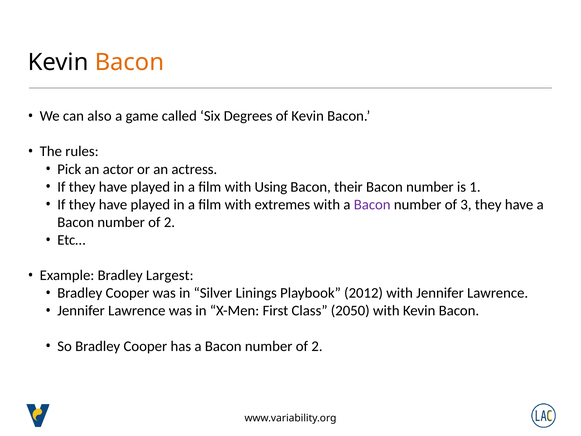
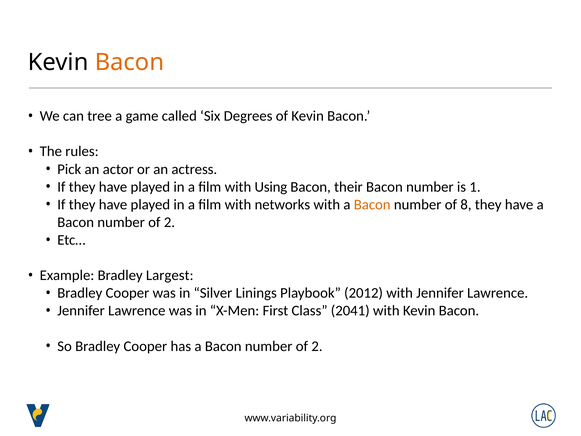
also: also -> tree (100, 116)
extremes: extremes -> networks (282, 204)
Bacon colour: purple -> orange (372, 204)
3: 3 -> 8 (466, 204)
2050: 2050 -> 2041 (350, 311)
